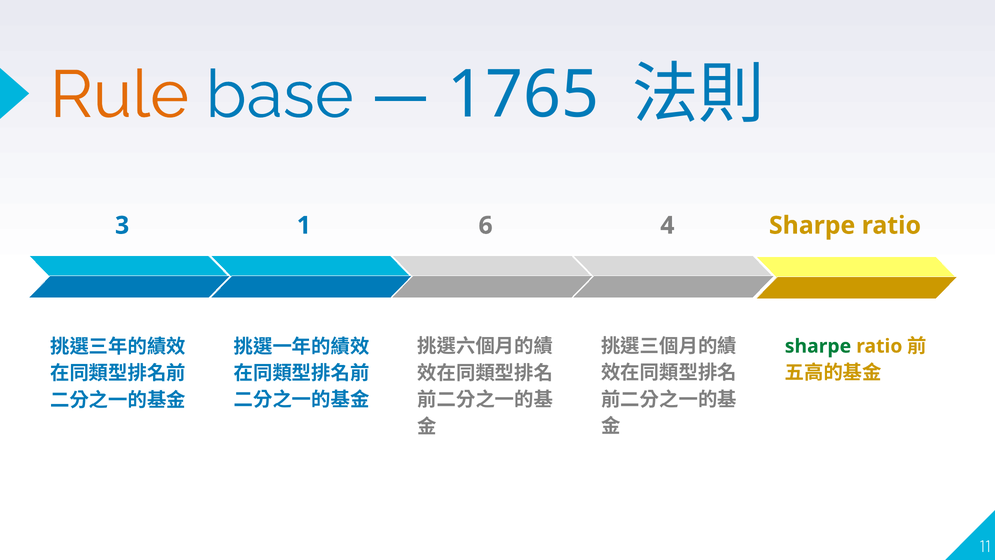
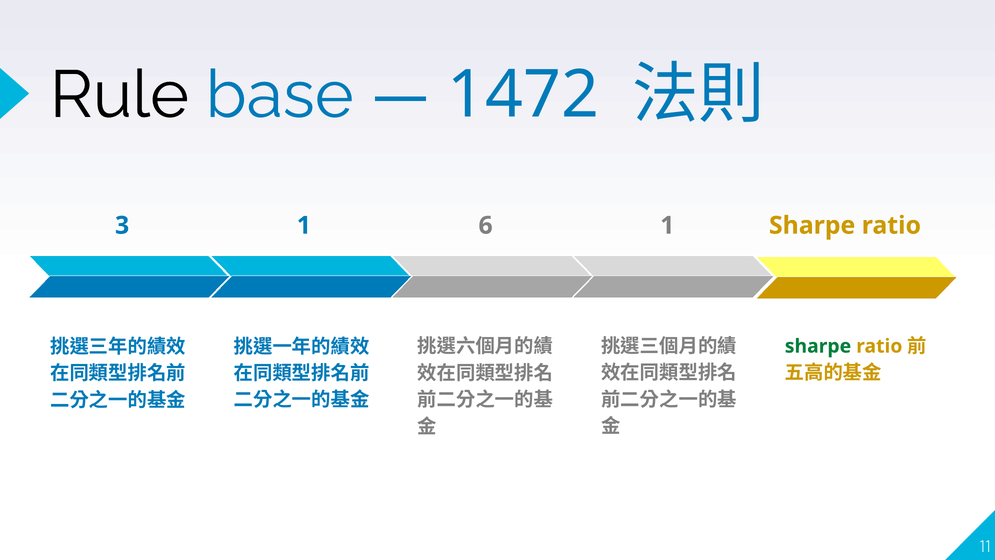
Rule colour: orange -> black (119, 95)
1765: 1765 -> 1472 (523, 95)
6 4: 4 -> 1 (667, 225)
